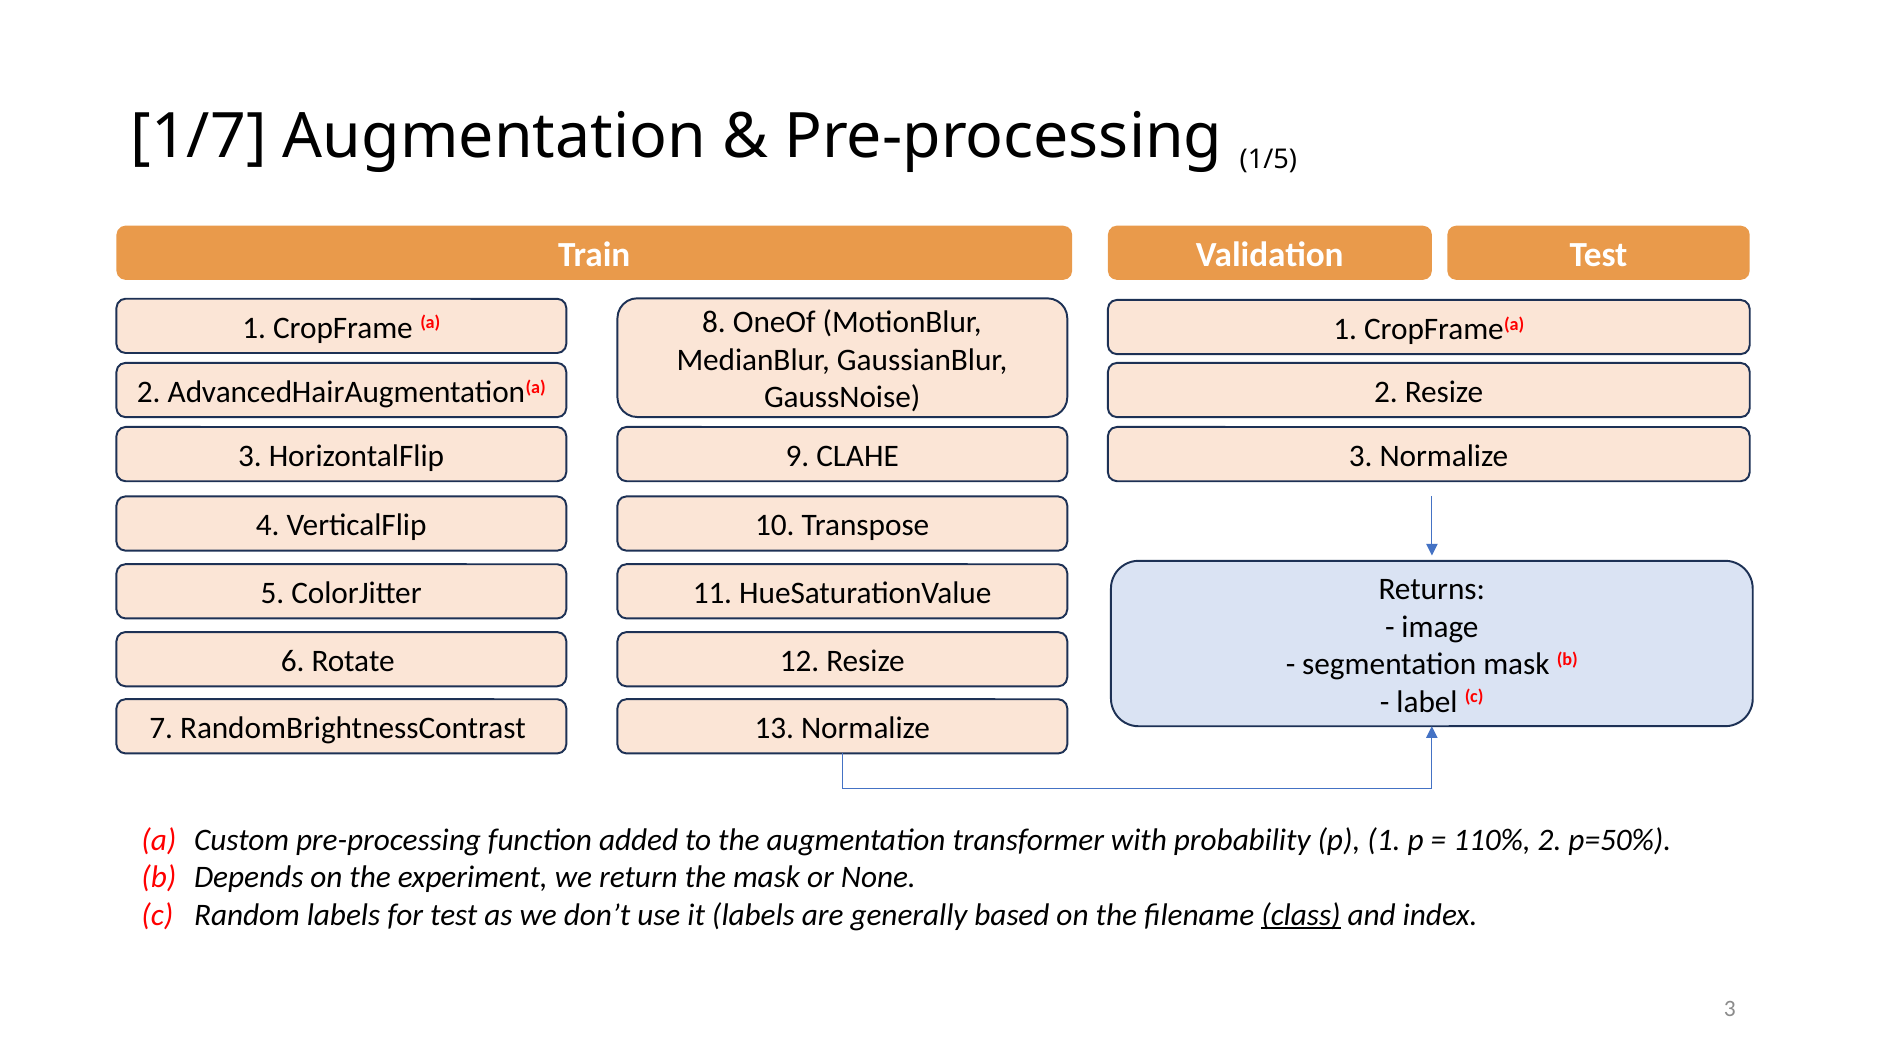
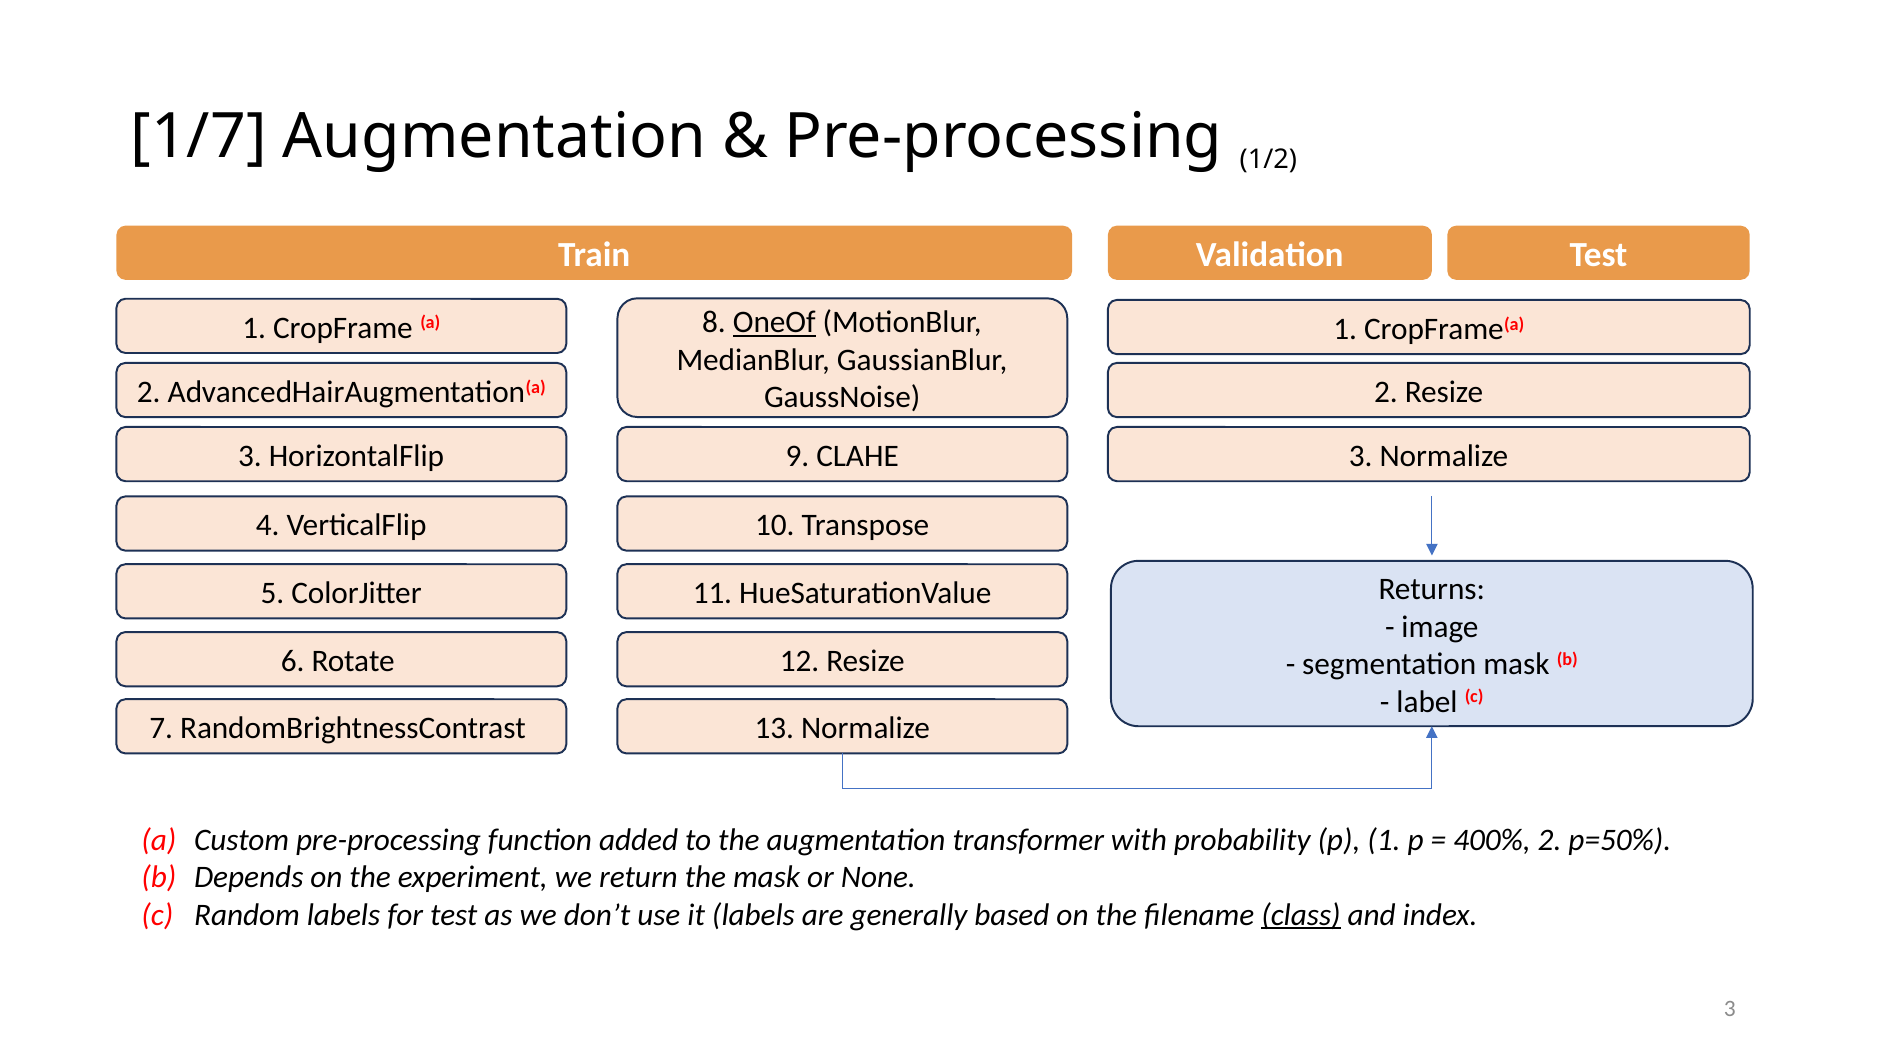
1/5: 1/5 -> 1/2 (1268, 160)
OneOf underline: none -> present (774, 322)
110%: 110% -> 400% (1492, 840)
